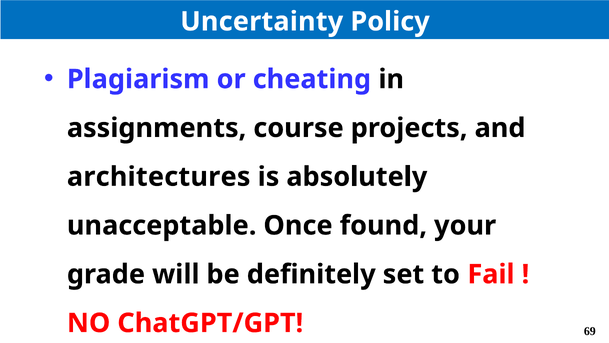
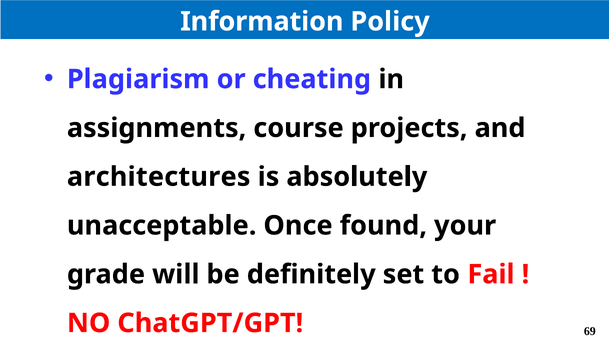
Uncertainty: Uncertainty -> Information (262, 22)
